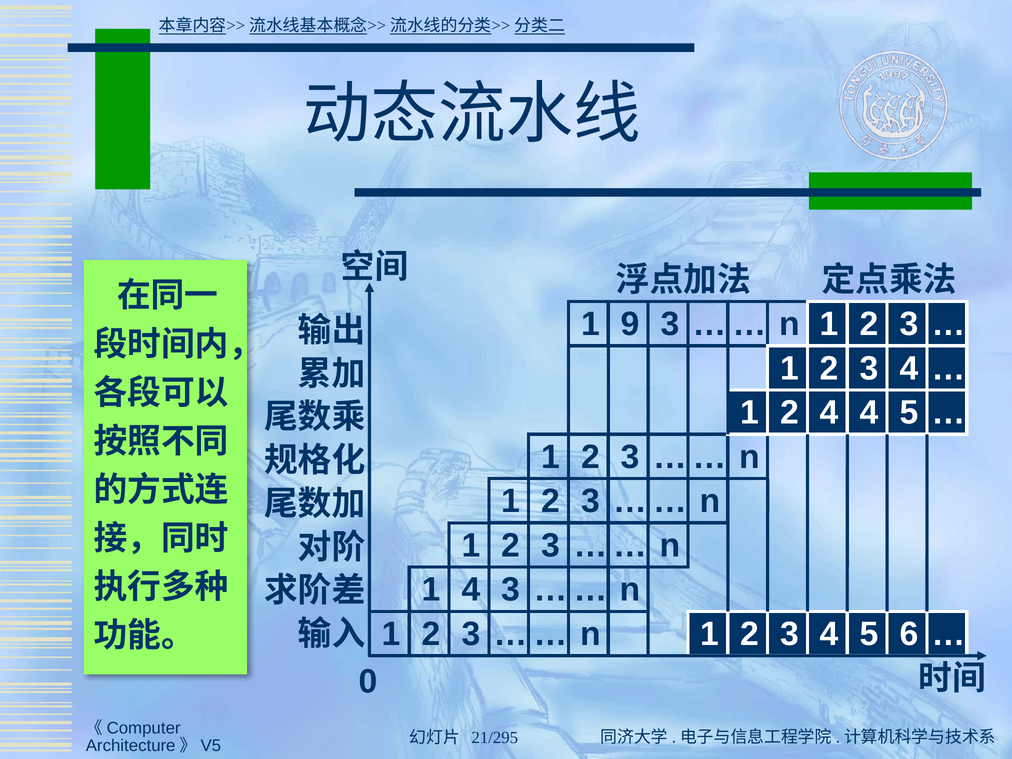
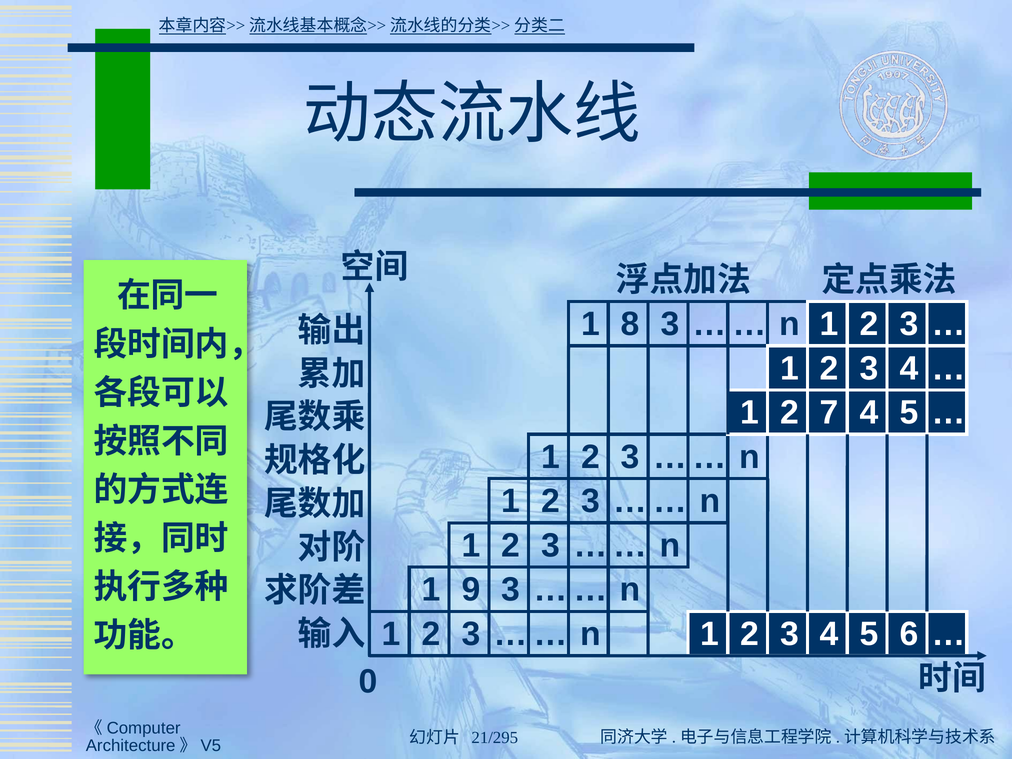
9: 9 -> 8 (630, 324)
2 4: 4 -> 7 (829, 413)
1 4: 4 -> 9 (471, 590)
